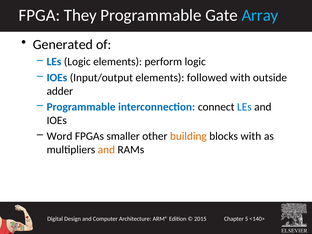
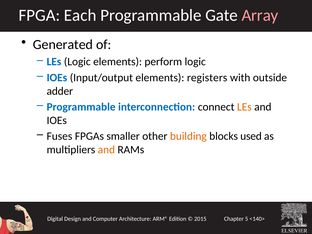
They: They -> Each (80, 15)
Array colour: light blue -> pink (260, 15)
followed: followed -> registers (207, 78)
LEs colour: blue -> orange (244, 107)
Word: Word -> Fuses (59, 136)
blocks with: with -> used (251, 136)
